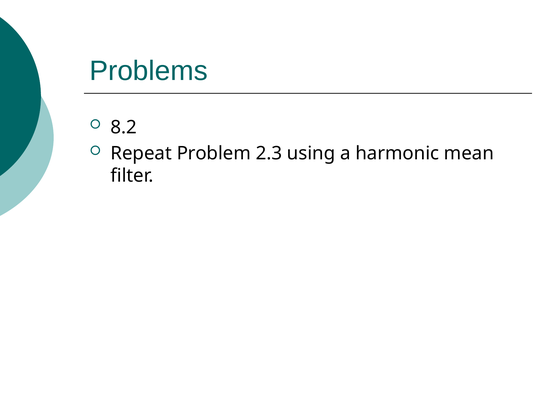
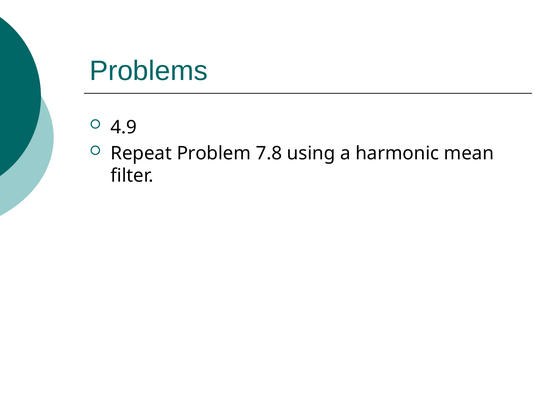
8.2: 8.2 -> 4.9 (124, 127)
2.3: 2.3 -> 7.8 (269, 153)
